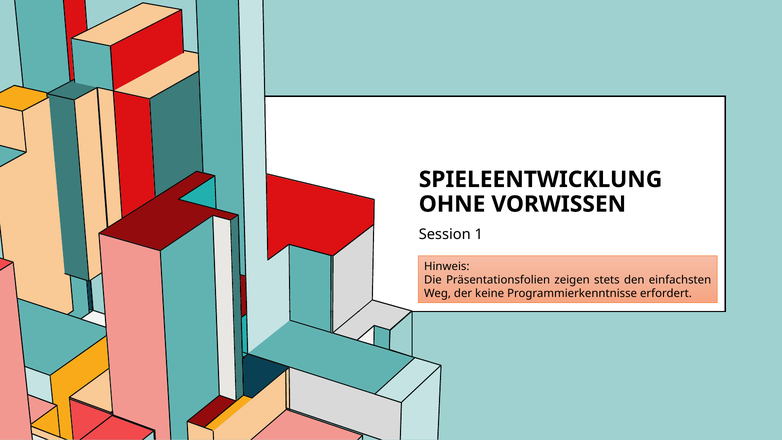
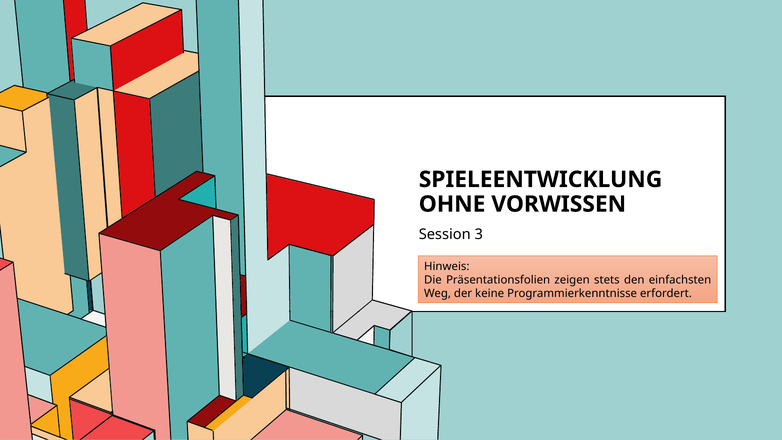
1: 1 -> 3 (479, 234)
